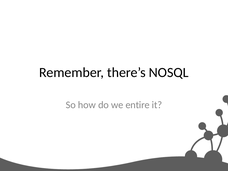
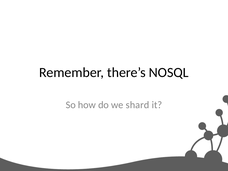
entire: entire -> shard (138, 105)
